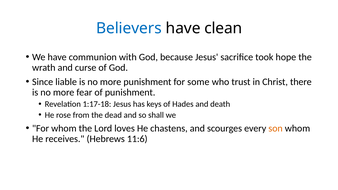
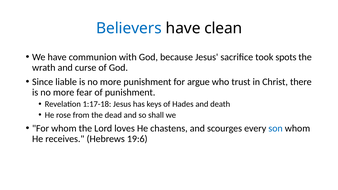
hope: hope -> spots (286, 57)
some: some -> argue (198, 82)
son colour: orange -> blue (276, 128)
11:6: 11:6 -> 19:6 (137, 139)
